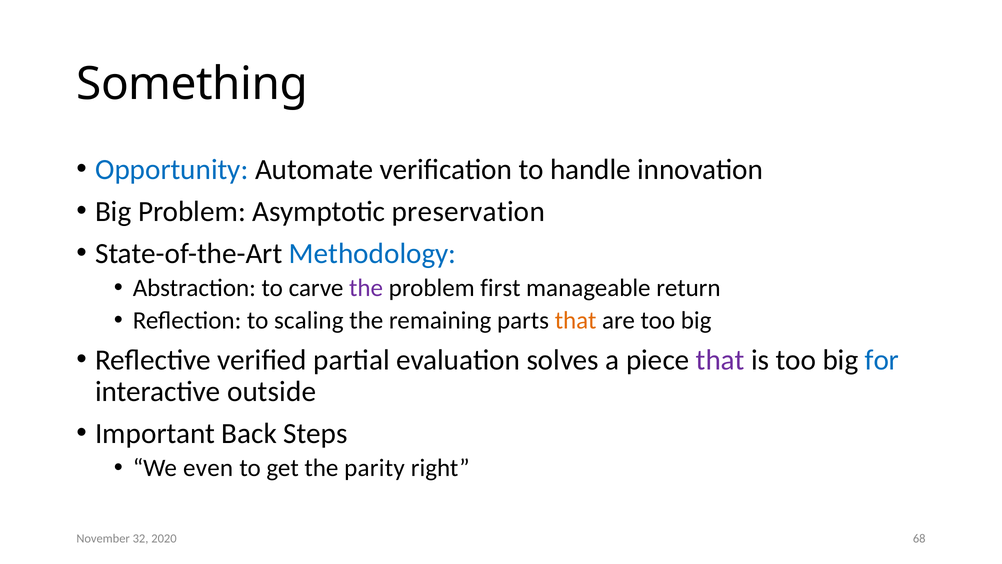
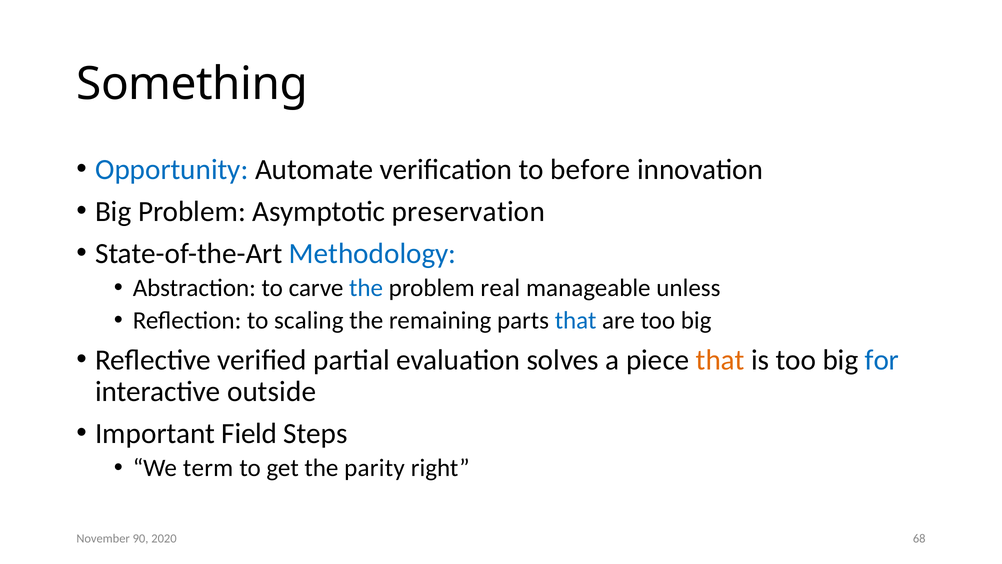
handle: handle -> before (590, 169)
the colour: purple -> blue (366, 288)
first: first -> real (500, 288)
return: return -> unless (688, 288)
that colour: orange -> blue (576, 320)
that colour: purple -> orange (720, 360)
Back: Back -> Field (249, 433)
even: even -> term (208, 468)
32: 32 -> 90 (141, 538)
